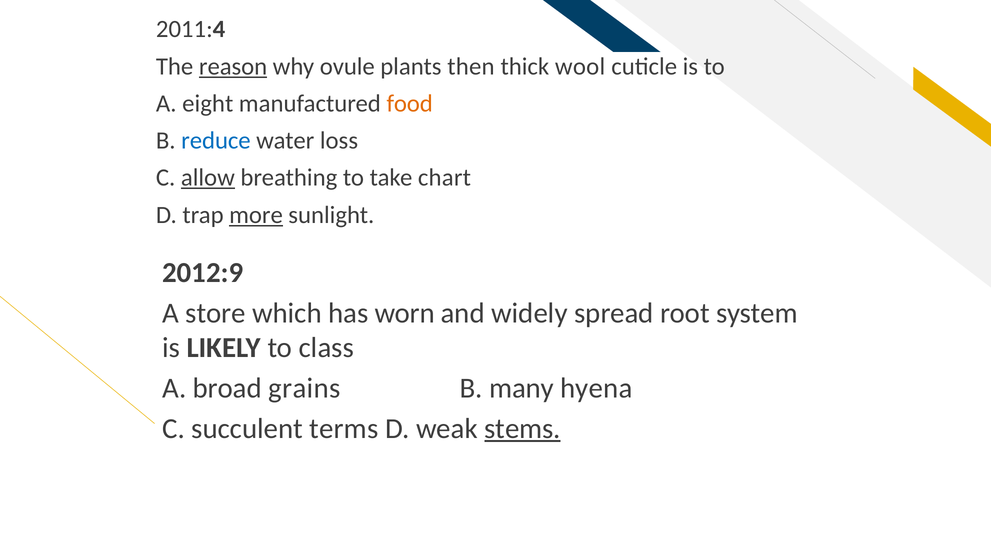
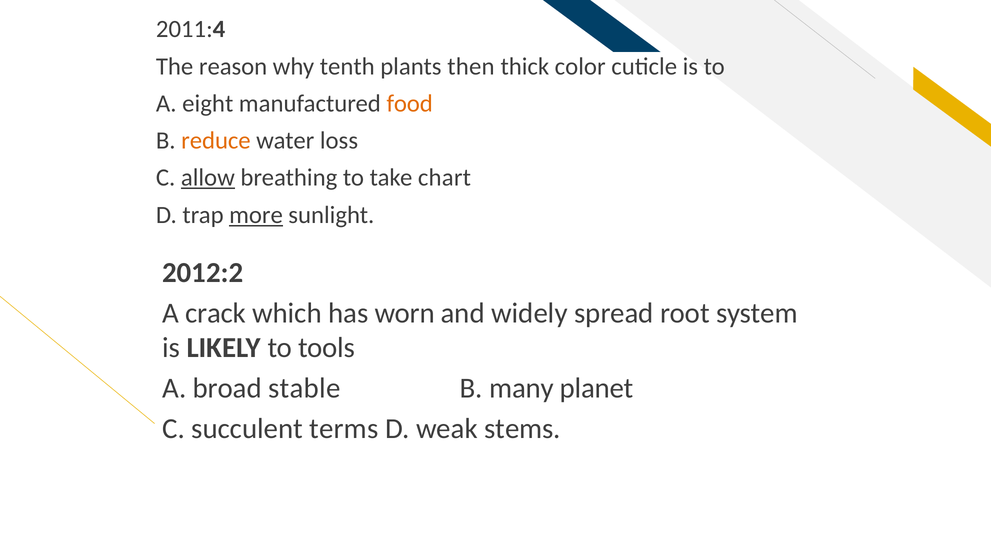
reason underline: present -> none (233, 66)
ovule: ovule -> tenth (347, 66)
wool: wool -> color (580, 66)
reduce colour: blue -> orange (216, 140)
2012:9: 2012:9 -> 2012:2 (203, 272)
store: store -> crack (216, 313)
class: class -> tools (327, 347)
grains: grains -> stable (305, 388)
hyena: hyena -> planet (597, 388)
stems underline: present -> none (522, 428)
